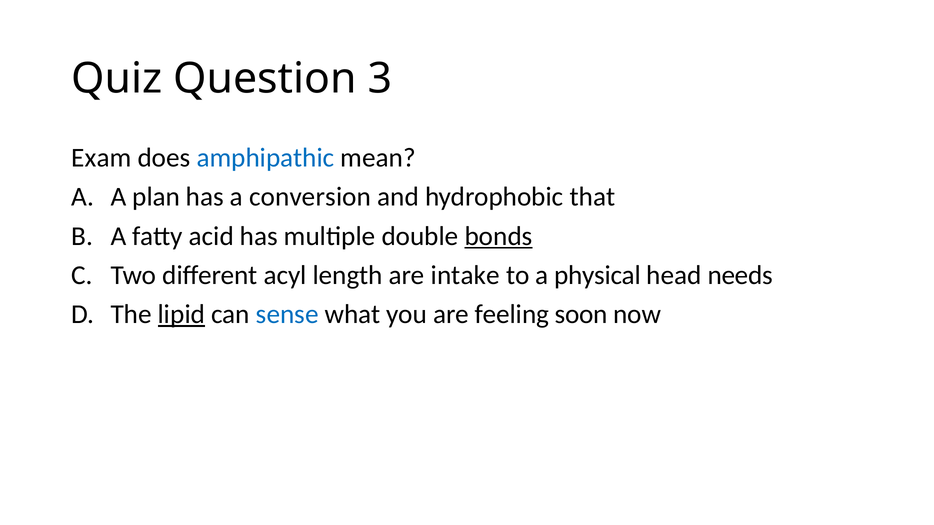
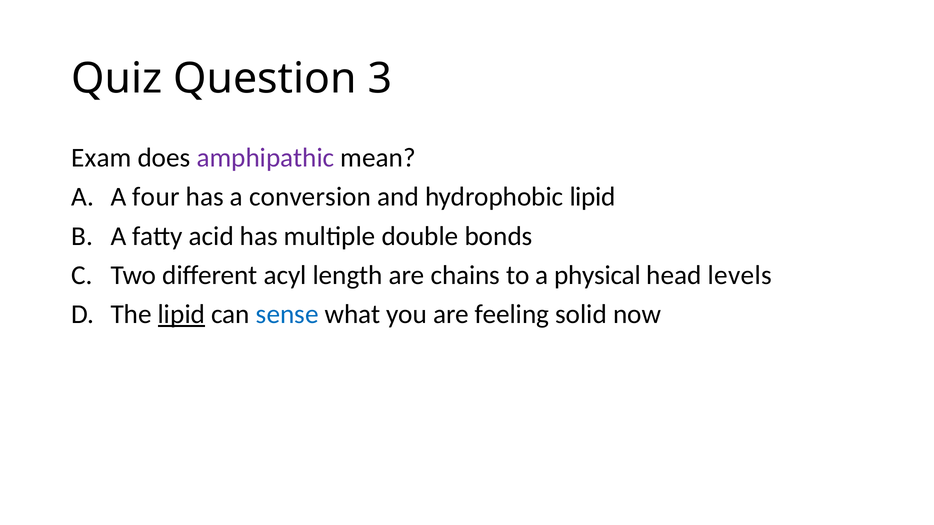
amphipathic colour: blue -> purple (265, 158)
plan: plan -> four (156, 197)
hydrophobic that: that -> lipid (593, 197)
bonds underline: present -> none (499, 236)
intake: intake -> chains (465, 275)
needs: needs -> levels (740, 275)
soon: soon -> solid (581, 315)
